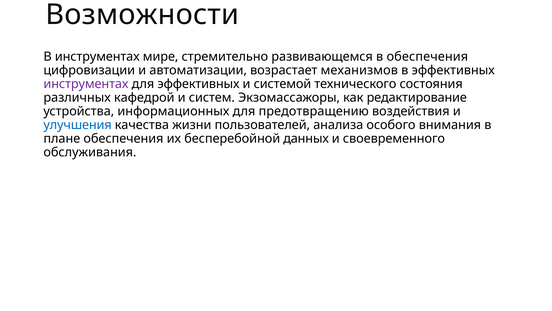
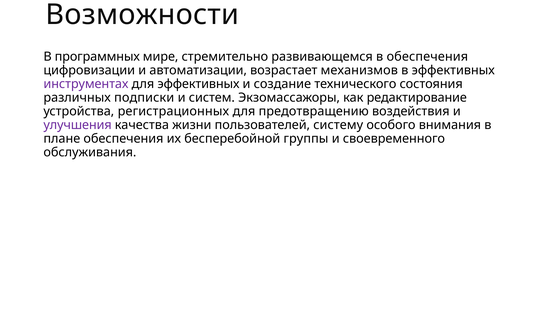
В инструментах: инструментах -> программных (97, 57)
системой: системой -> создание (282, 84)
кафедрой: кафедрой -> подписки (144, 98)
информационных: информационных -> регистрационных (173, 111)
улучшения colour: blue -> purple (78, 125)
анализа: анализа -> систему (338, 125)
данных: данных -> группы (306, 138)
